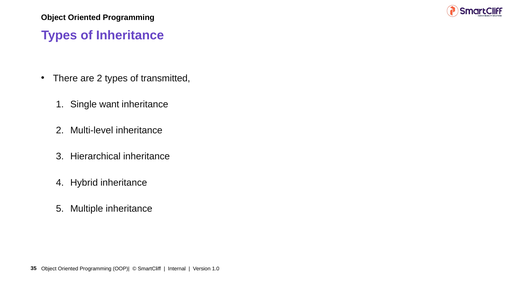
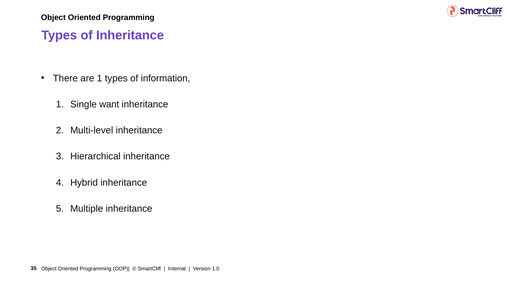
are 2: 2 -> 1 (100, 78)
transmitted: transmitted -> information (166, 78)
